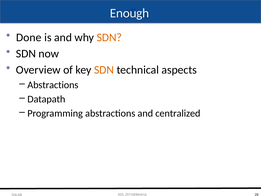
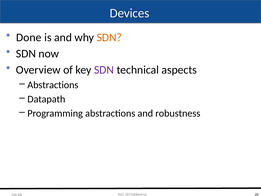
Enough: Enough -> Devices (130, 13)
SDN colour: orange -> purple (104, 70)
centralized: centralized -> robustness (178, 113)
